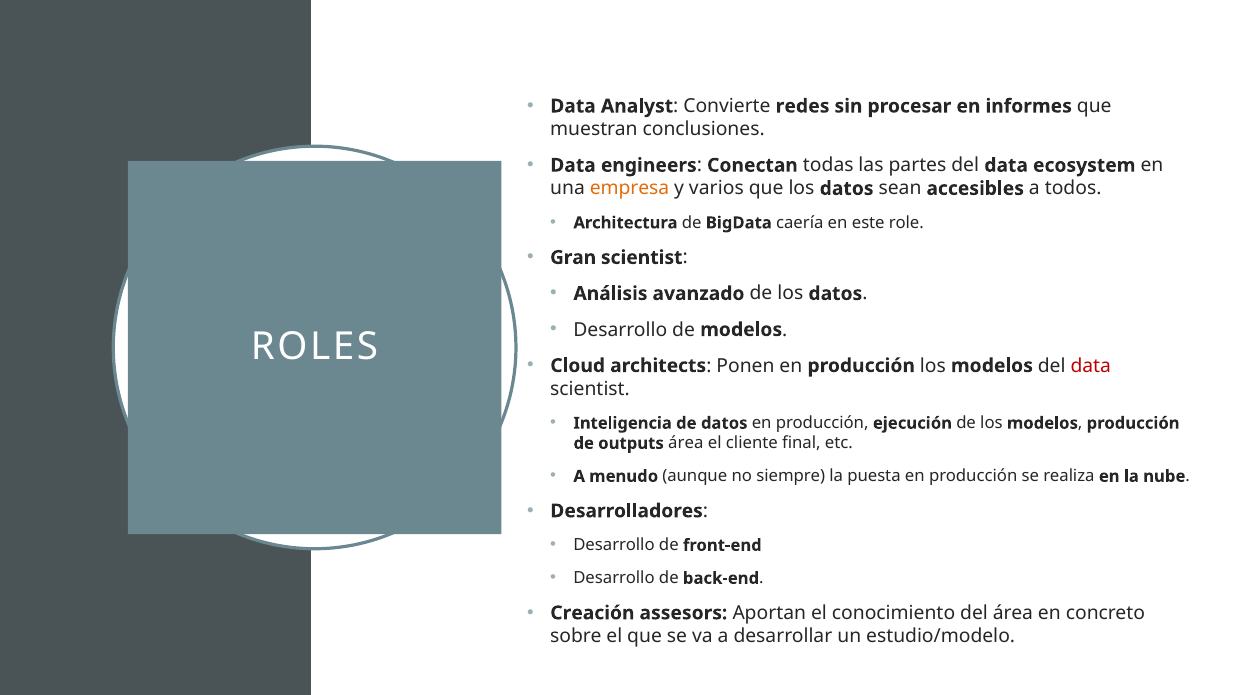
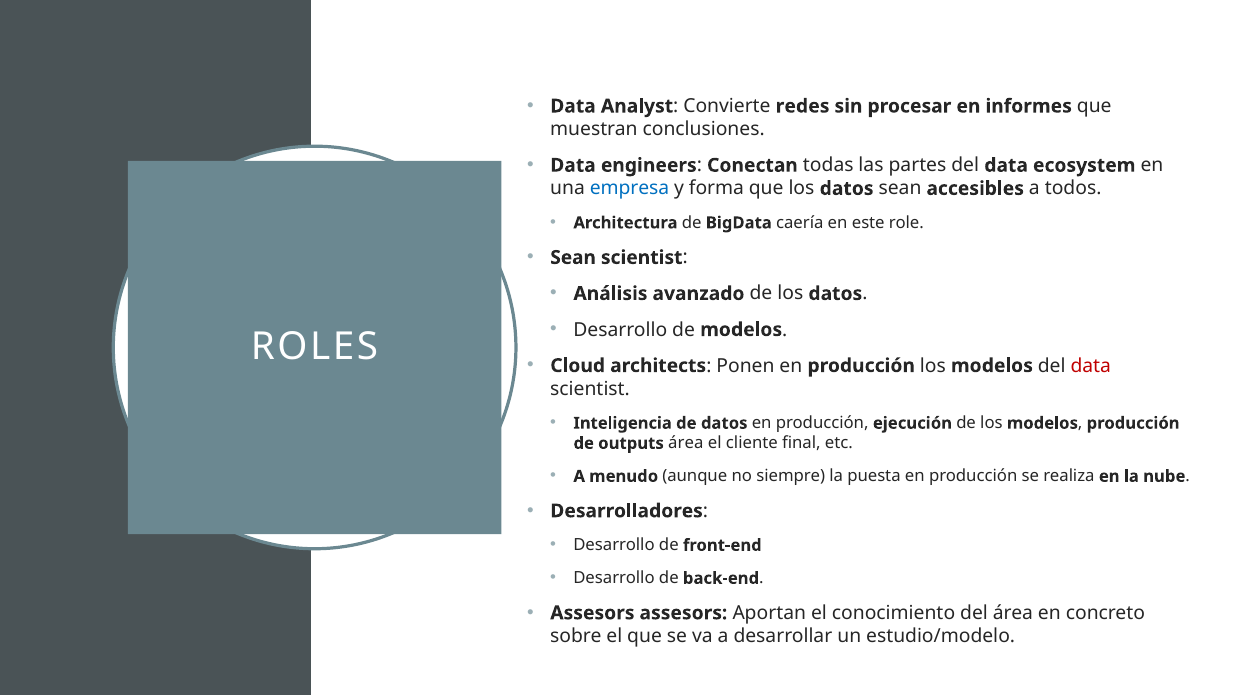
empresa colour: orange -> blue (630, 189)
varios: varios -> forma (716, 189)
Gran: Gran -> Sean (573, 258)
Creación: Creación -> Assesors (592, 613)
